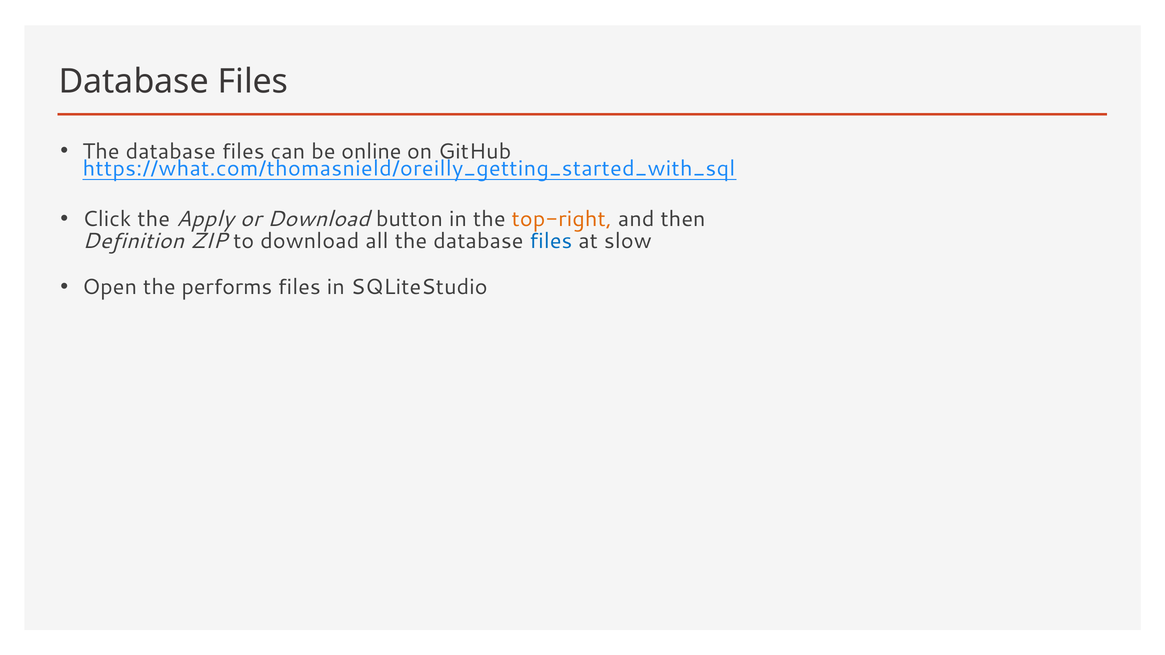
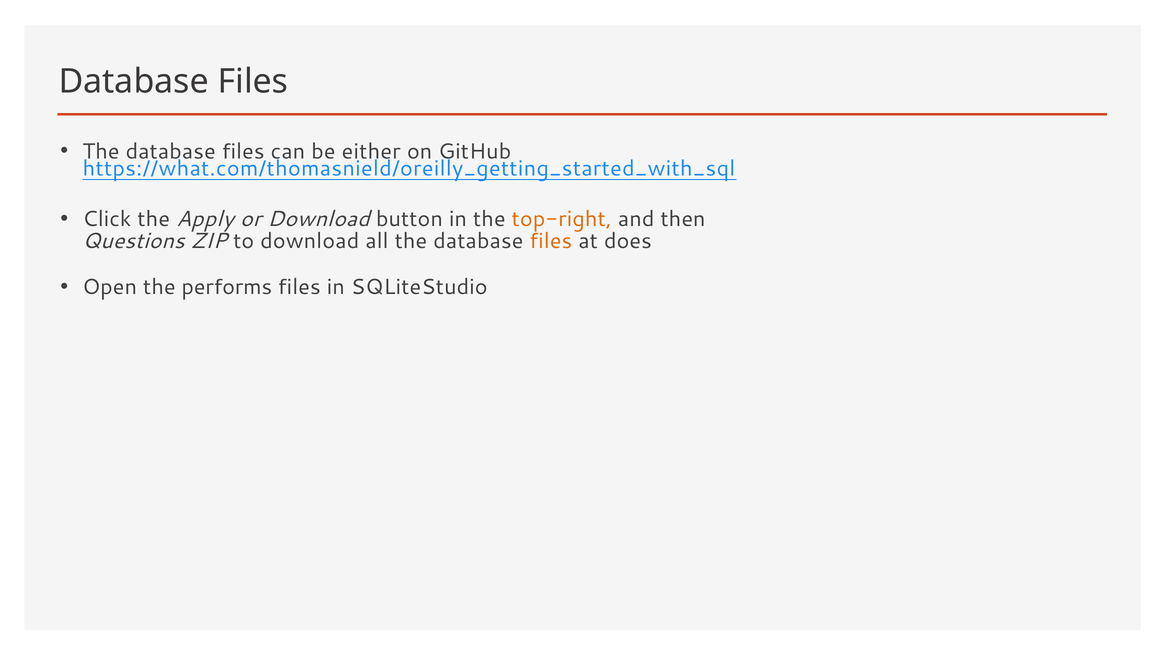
online: online -> either (371, 151)
Definition: Definition -> Questions (133, 241)
files colour: blue -> orange (551, 241)
slow: slow -> does (628, 241)
